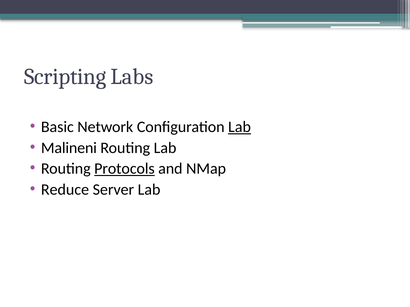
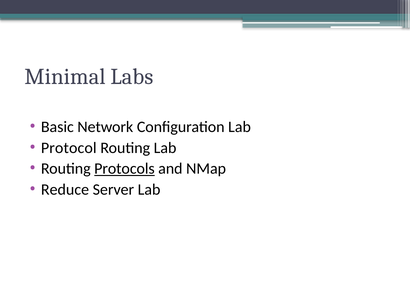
Scripting: Scripting -> Minimal (65, 77)
Lab underline: present -> none (240, 127)
Malineni: Malineni -> Protocol (69, 148)
